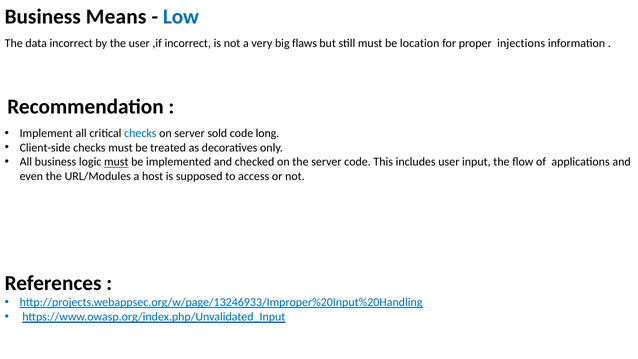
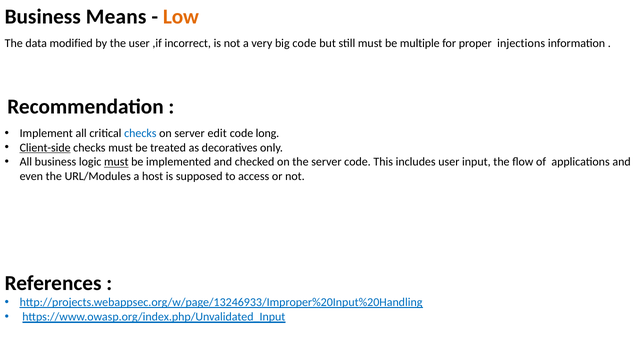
Low colour: blue -> orange (181, 17)
data incorrect: incorrect -> modified (71, 43)
big flaws: flaws -> code (304, 43)
location: location -> multiple (420, 43)
sold: sold -> edit (217, 133)
Client-side underline: none -> present (45, 148)
